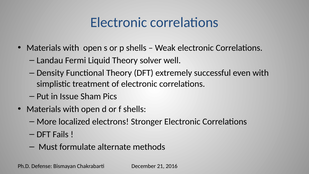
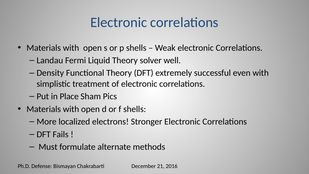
Issue: Issue -> Place (69, 96)
